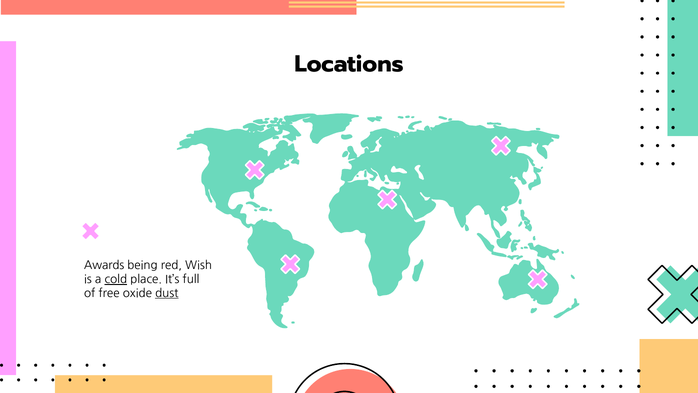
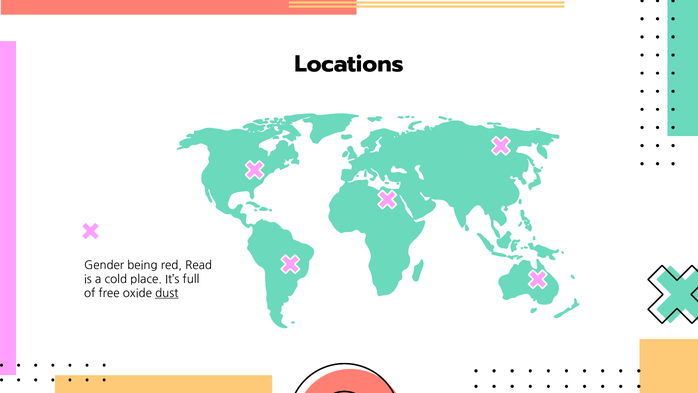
Awards: Awards -> Gender (104, 265)
Wish: Wish -> Read (199, 265)
cold underline: present -> none (116, 279)
